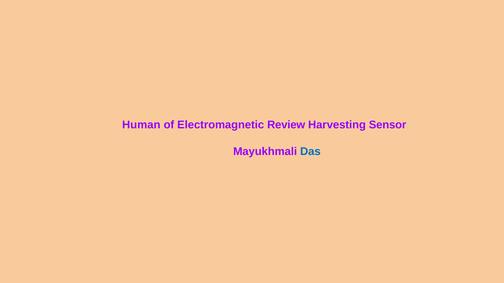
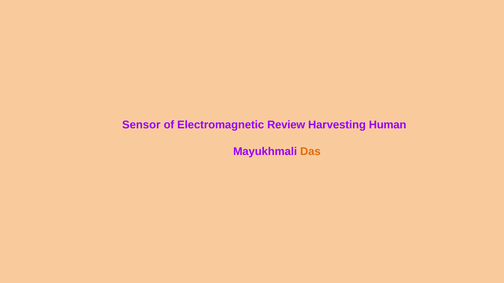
Human: Human -> Sensor (141, 125)
Sensor: Sensor -> Human (388, 125)
Das colour: blue -> orange (310, 152)
